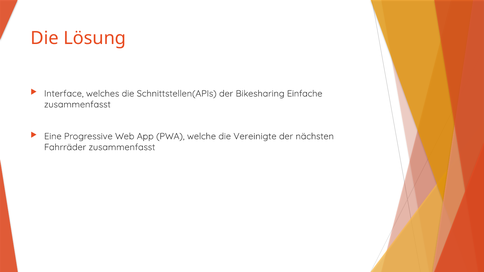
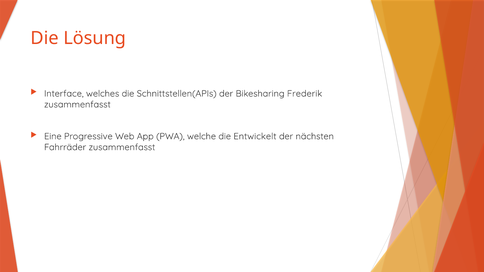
Einfache: Einfache -> Frederik (305, 94)
Vereinigte: Vereinigte -> Entwickelt (255, 136)
